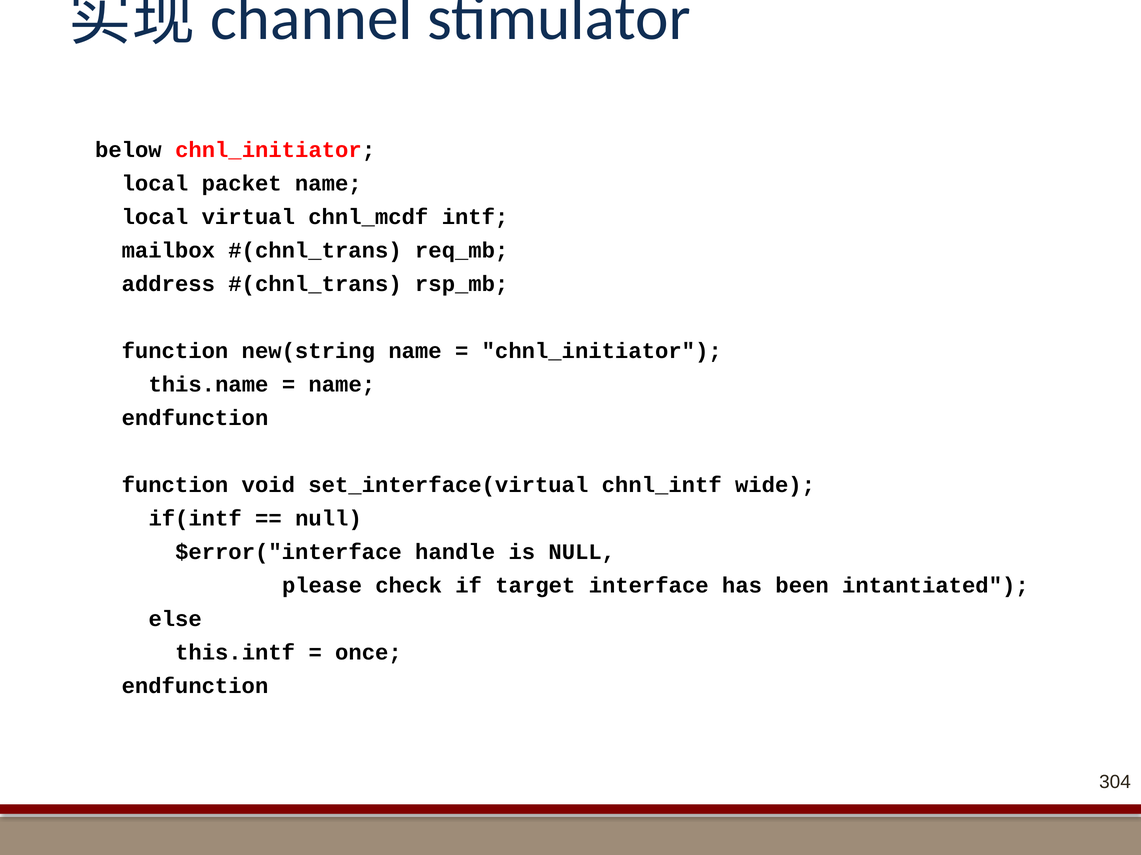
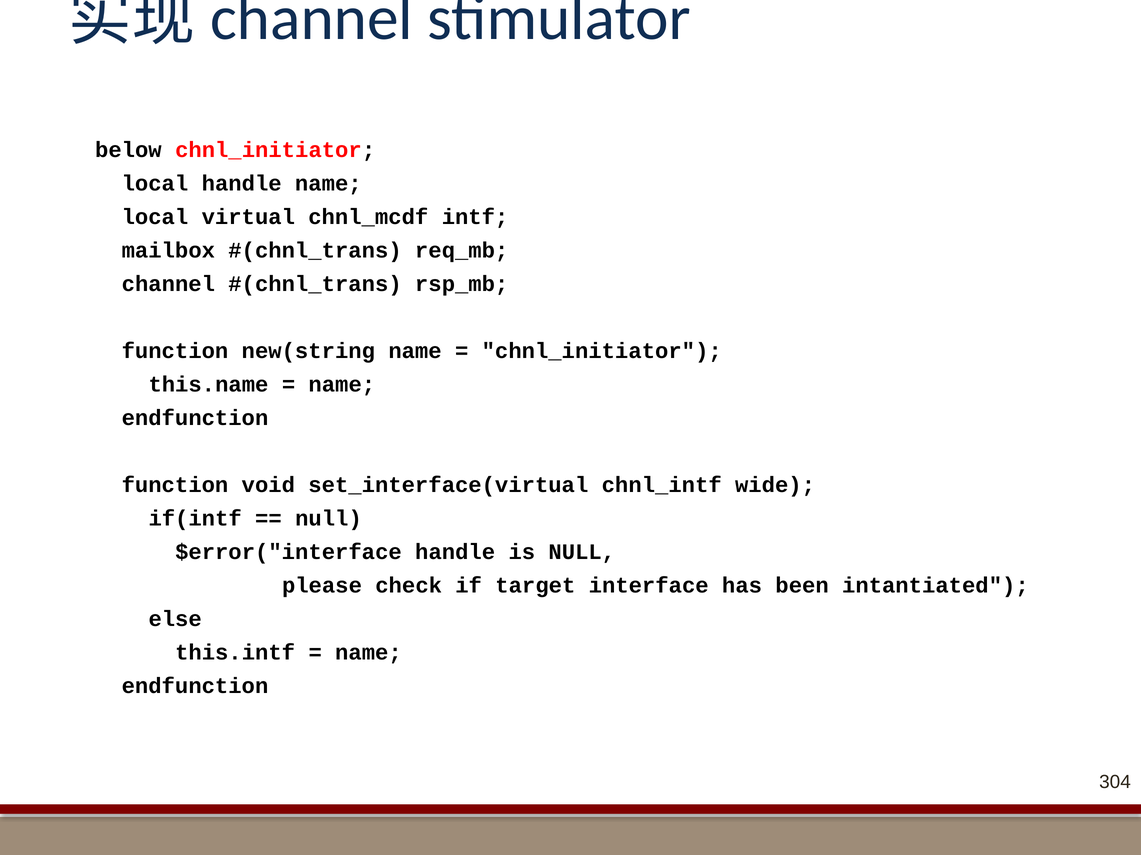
local packet: packet -> handle (242, 183)
address: address -> channel (168, 284)
once: once -> name (368, 653)
